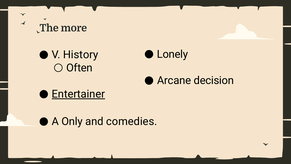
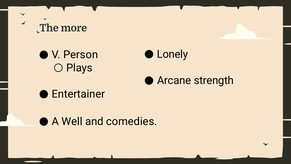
History: History -> Person (81, 55)
Often: Often -> Plays (79, 68)
decision: decision -> strength (214, 80)
Entertainer underline: present -> none (78, 94)
Only: Only -> Well (72, 121)
